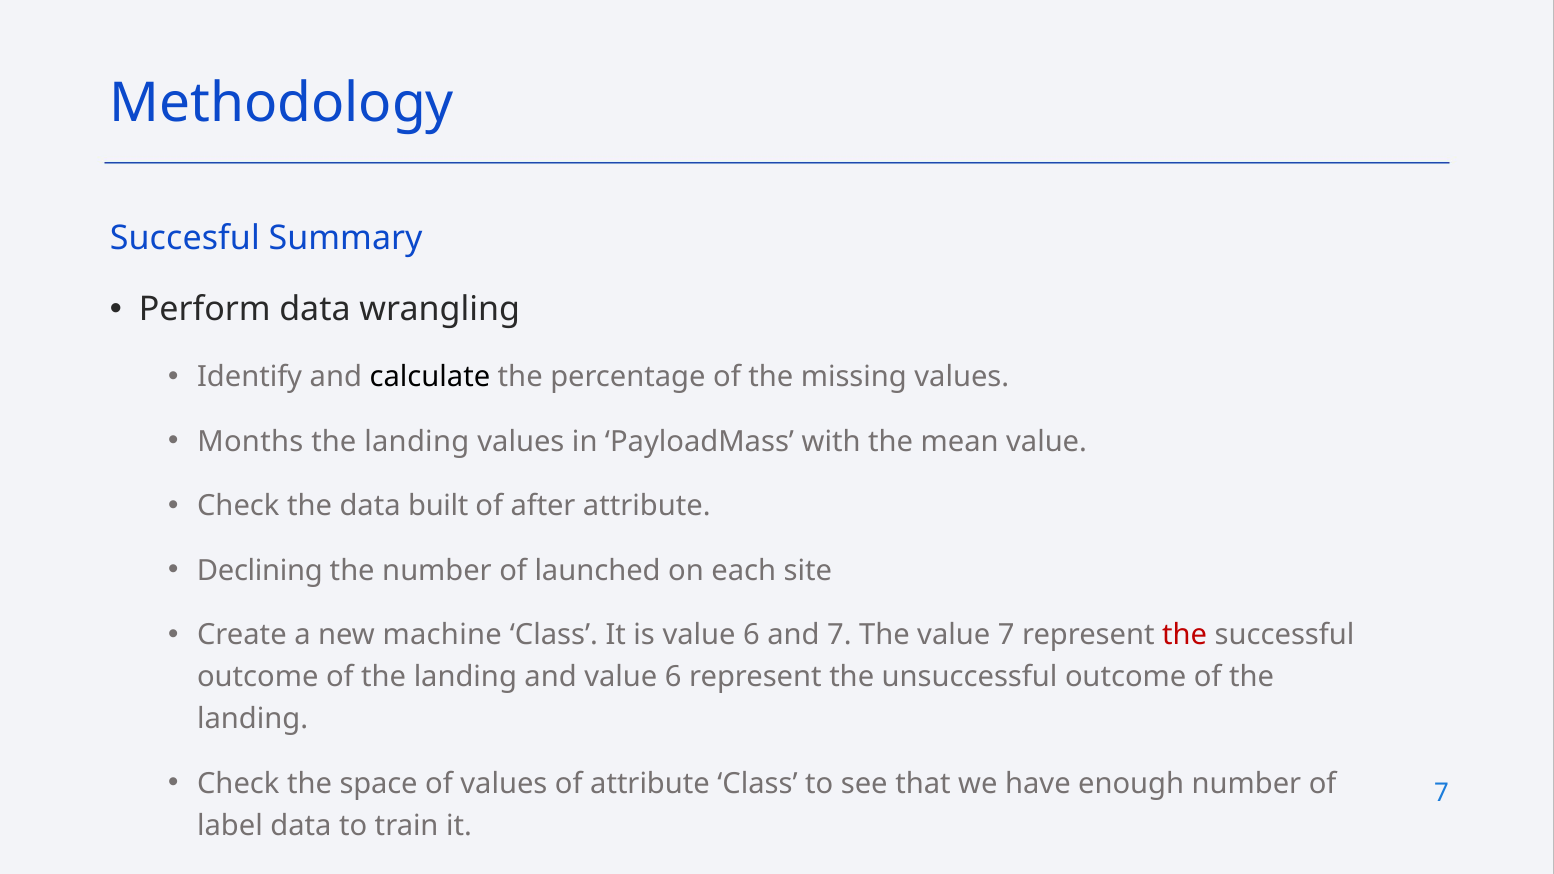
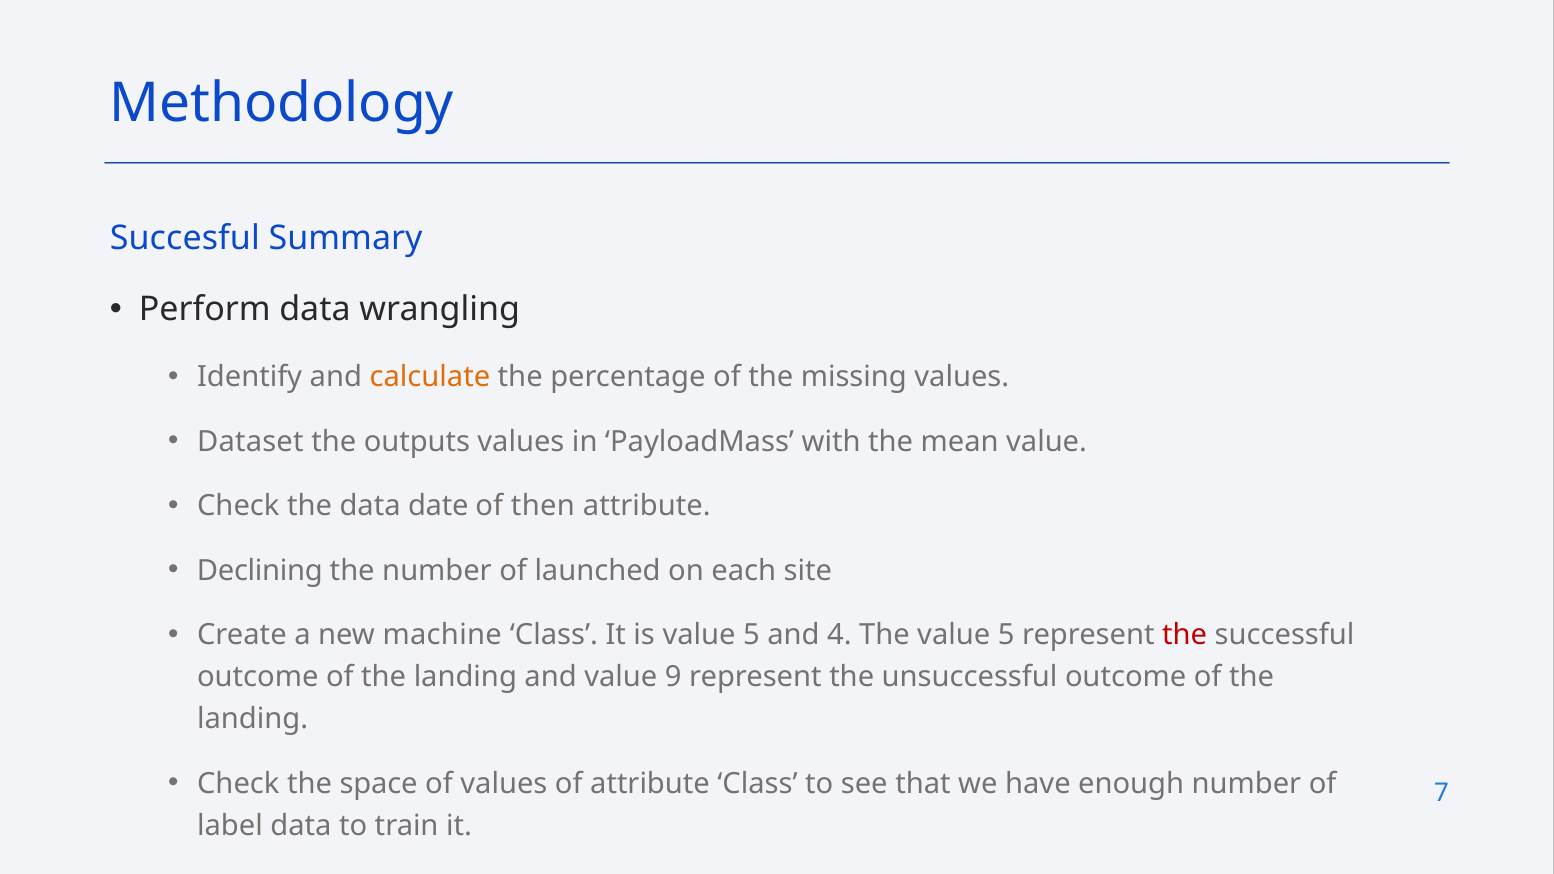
calculate colour: black -> orange (430, 377)
Months: Months -> Dataset (250, 442)
landing: landing -> outputs (417, 442)
built: built -> date (438, 506)
after: after -> then (543, 506)
is value 6: 6 -> 5 (751, 635)
and 7: 7 -> 4 (839, 635)
The value 7: 7 -> 5 (1006, 635)
and value 6: 6 -> 9 (673, 677)
